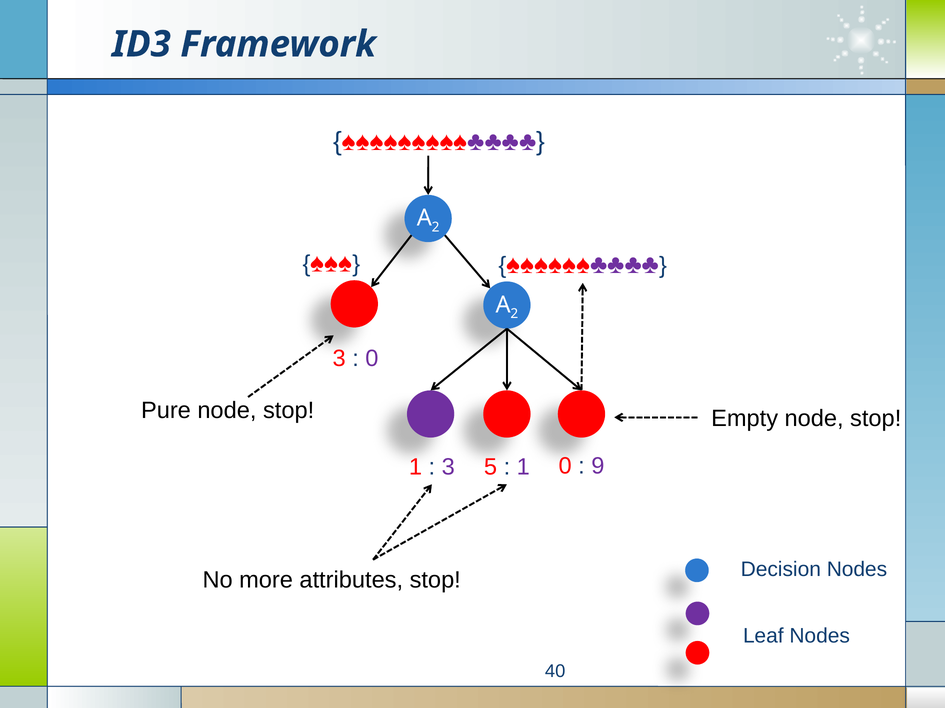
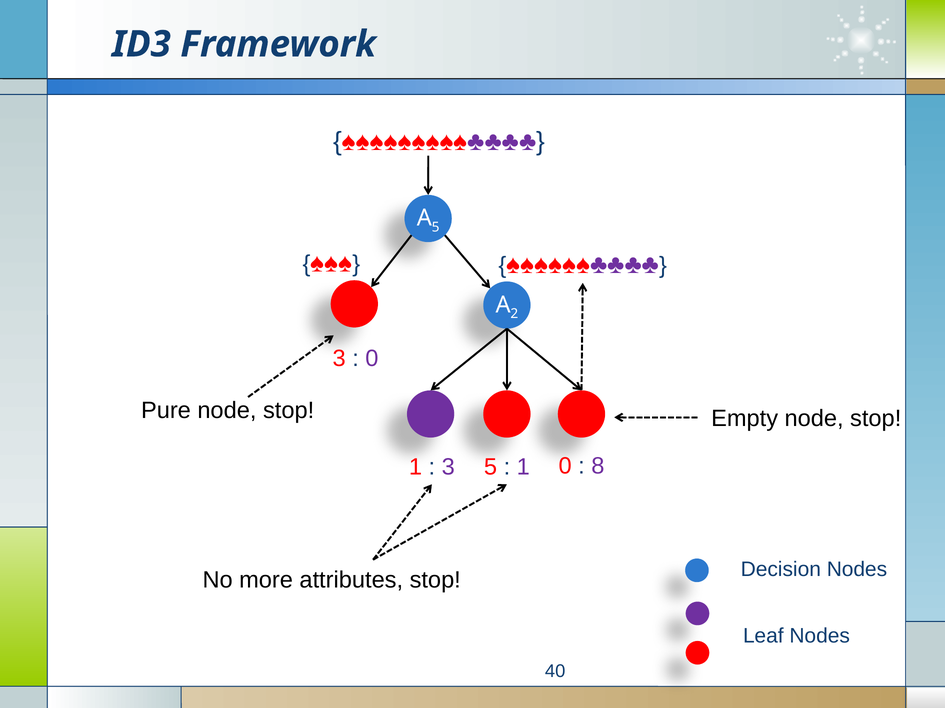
2: 2 -> 5 (436, 228)
9: 9 -> 8 (598, 466)
